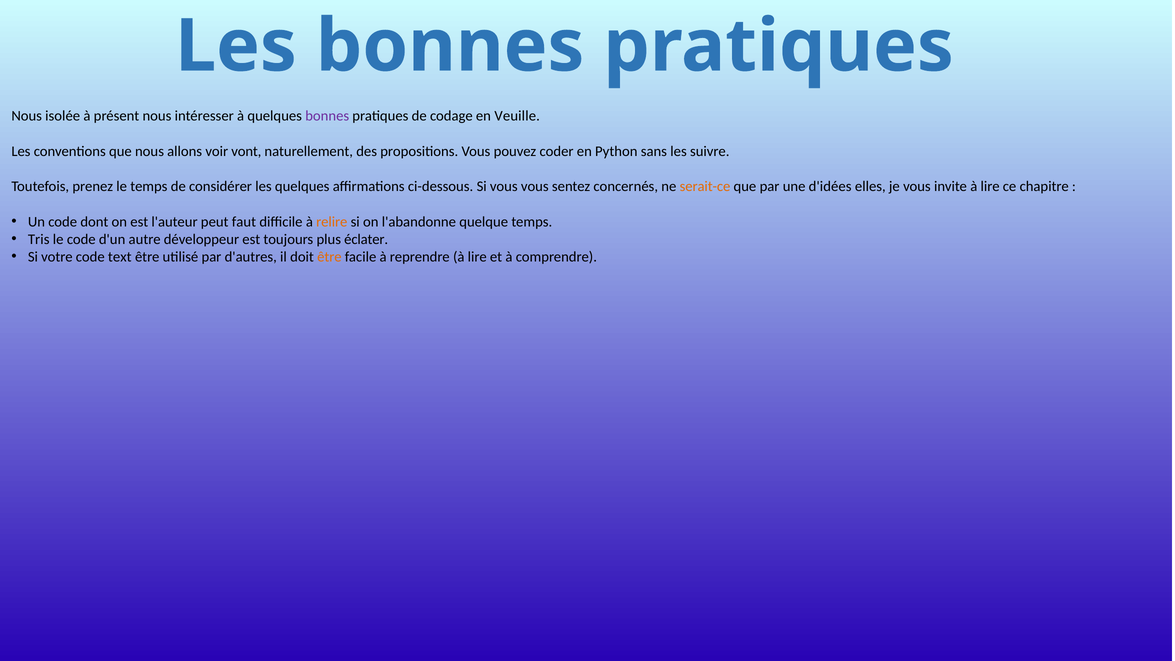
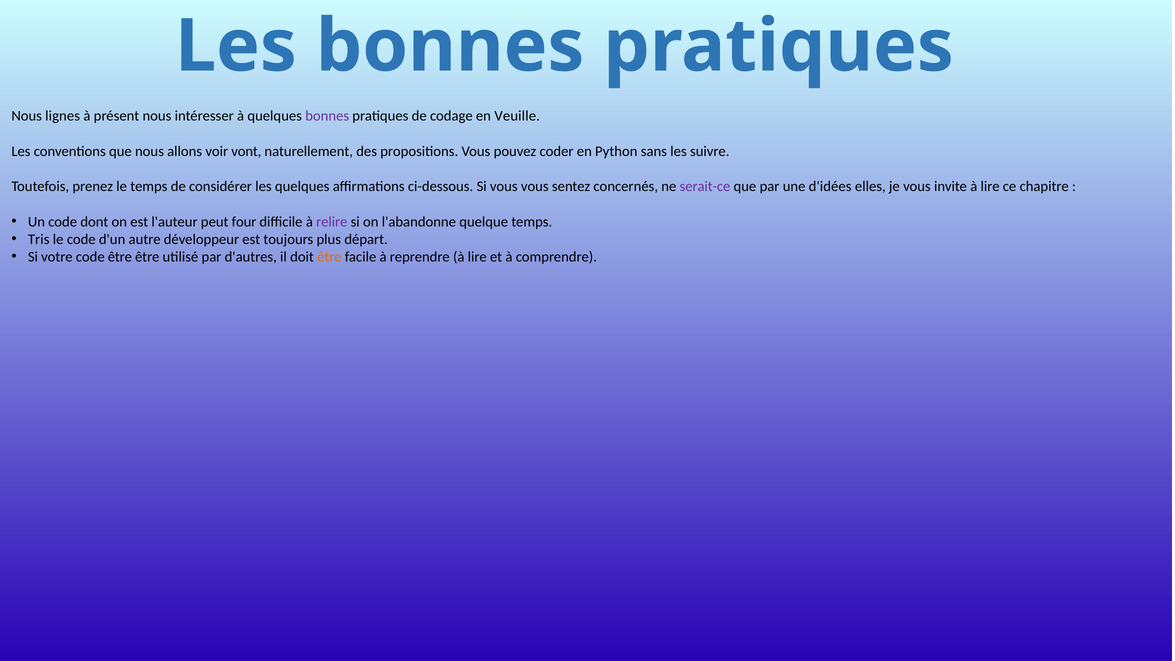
isolée: isolée -> lignes (63, 116)
serait-ce colour: orange -> purple (705, 186)
faut: faut -> four (244, 222)
relire colour: orange -> purple (332, 222)
éclater: éclater -> départ (366, 239)
code text: text -> être (120, 257)
